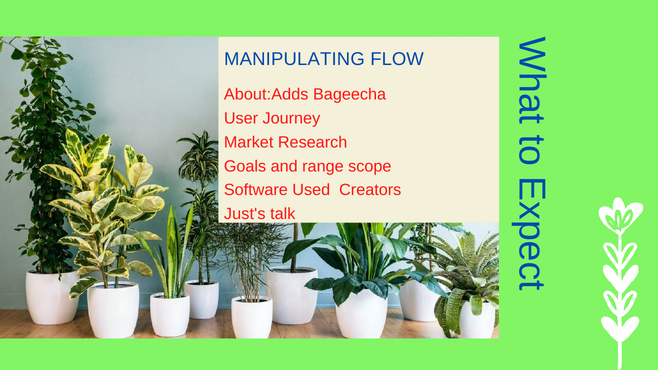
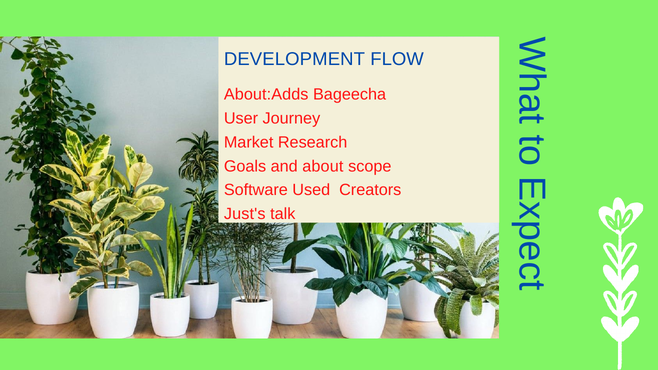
MANIPULATING: MANIPULATING -> DEVELOPMENT (294, 59)
range: range -> about (323, 166)
